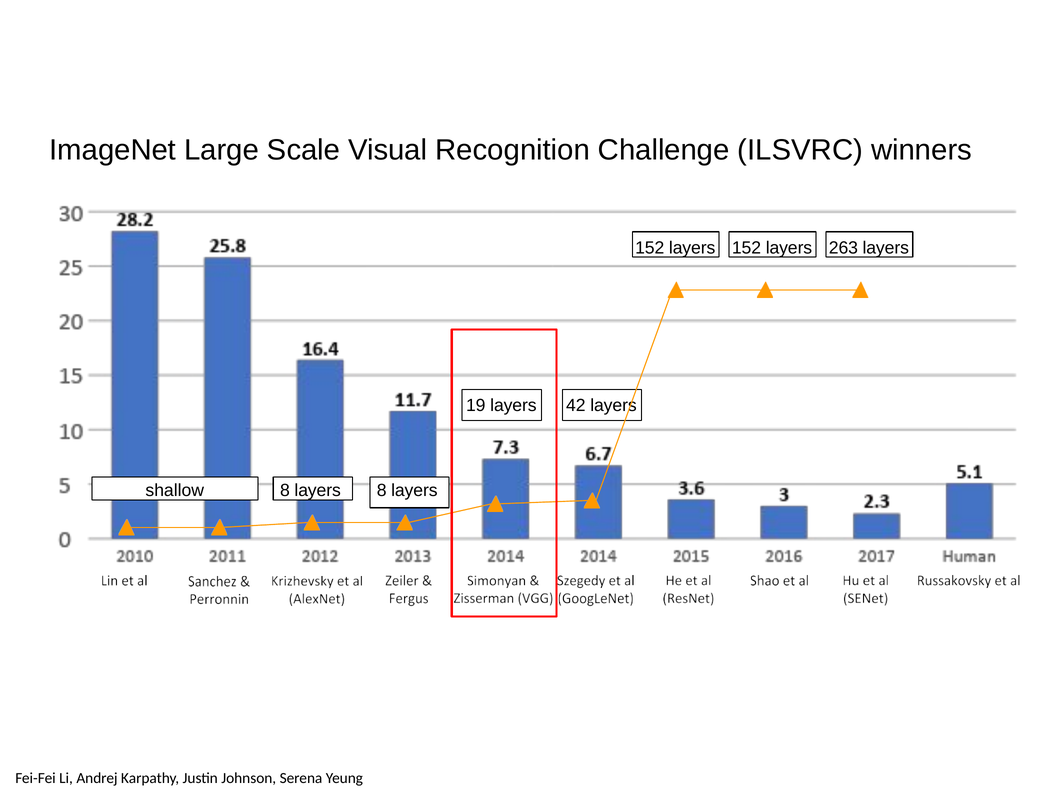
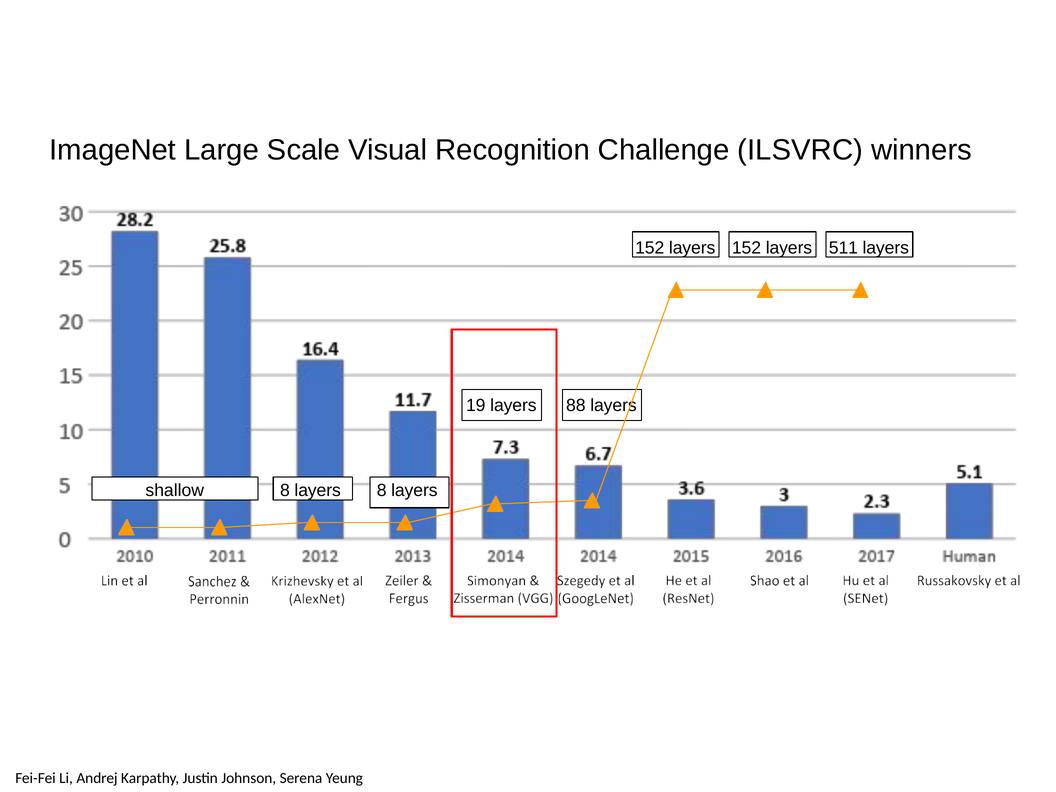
263: 263 -> 511 (843, 248)
42: 42 -> 88 (576, 406)
